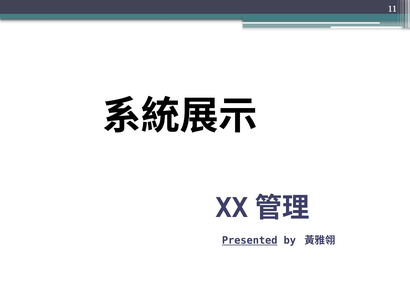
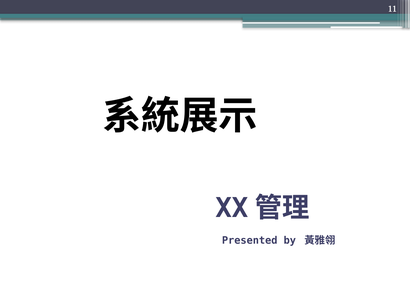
Presented underline: present -> none (250, 240)
